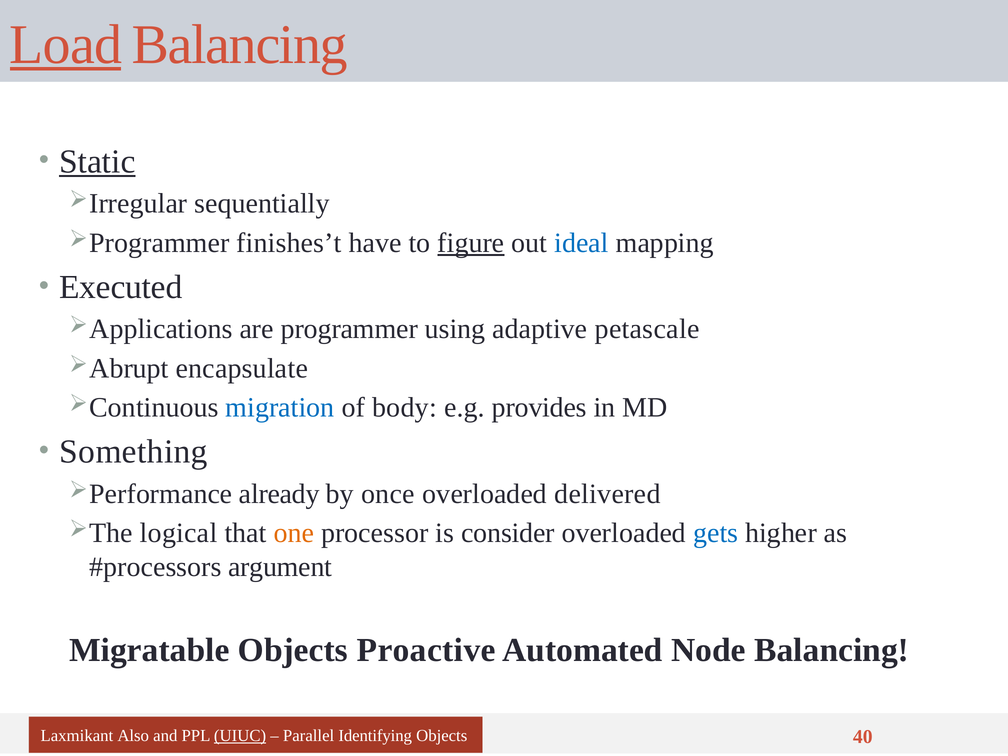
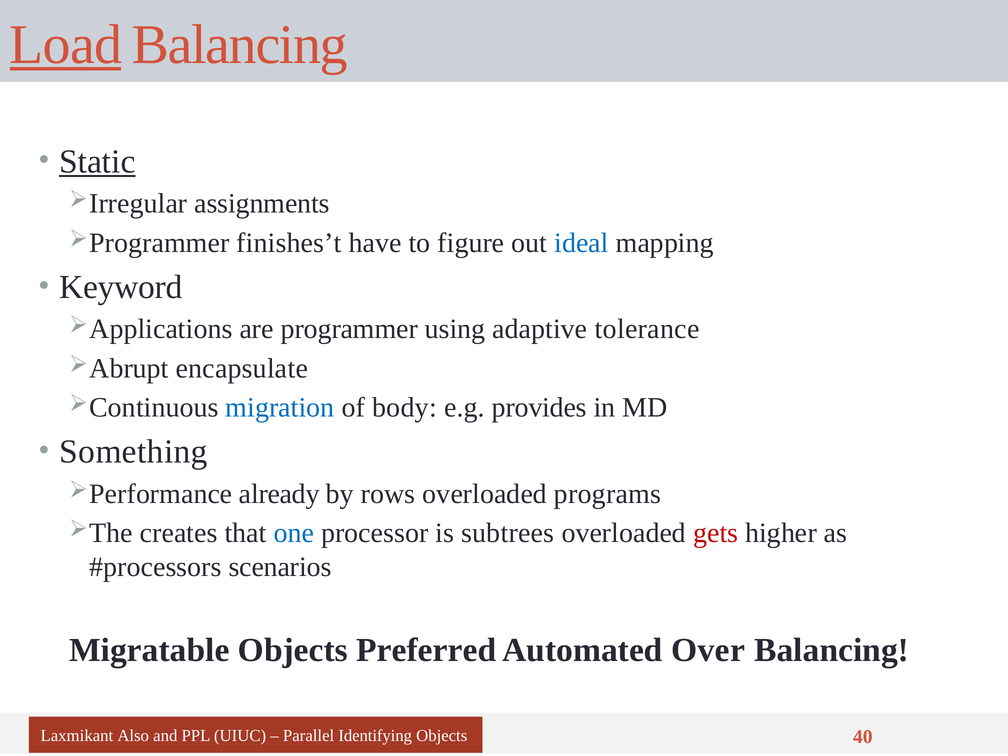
sequentially: sequentially -> assignments (262, 204)
figure underline: present -> none (471, 243)
Executed: Executed -> Keyword (121, 287)
petascale: petascale -> tolerance (647, 329)
once: once -> rows (388, 494)
delivered: delivered -> programs (607, 494)
logical: logical -> creates (179, 533)
one colour: orange -> blue (294, 533)
consider: consider -> subtrees (508, 533)
gets colour: blue -> red (716, 533)
argument: argument -> scenarios (280, 567)
Proactive: Proactive -> Preferred (426, 650)
Node: Node -> Over (708, 650)
UIUC underline: present -> none (240, 736)
